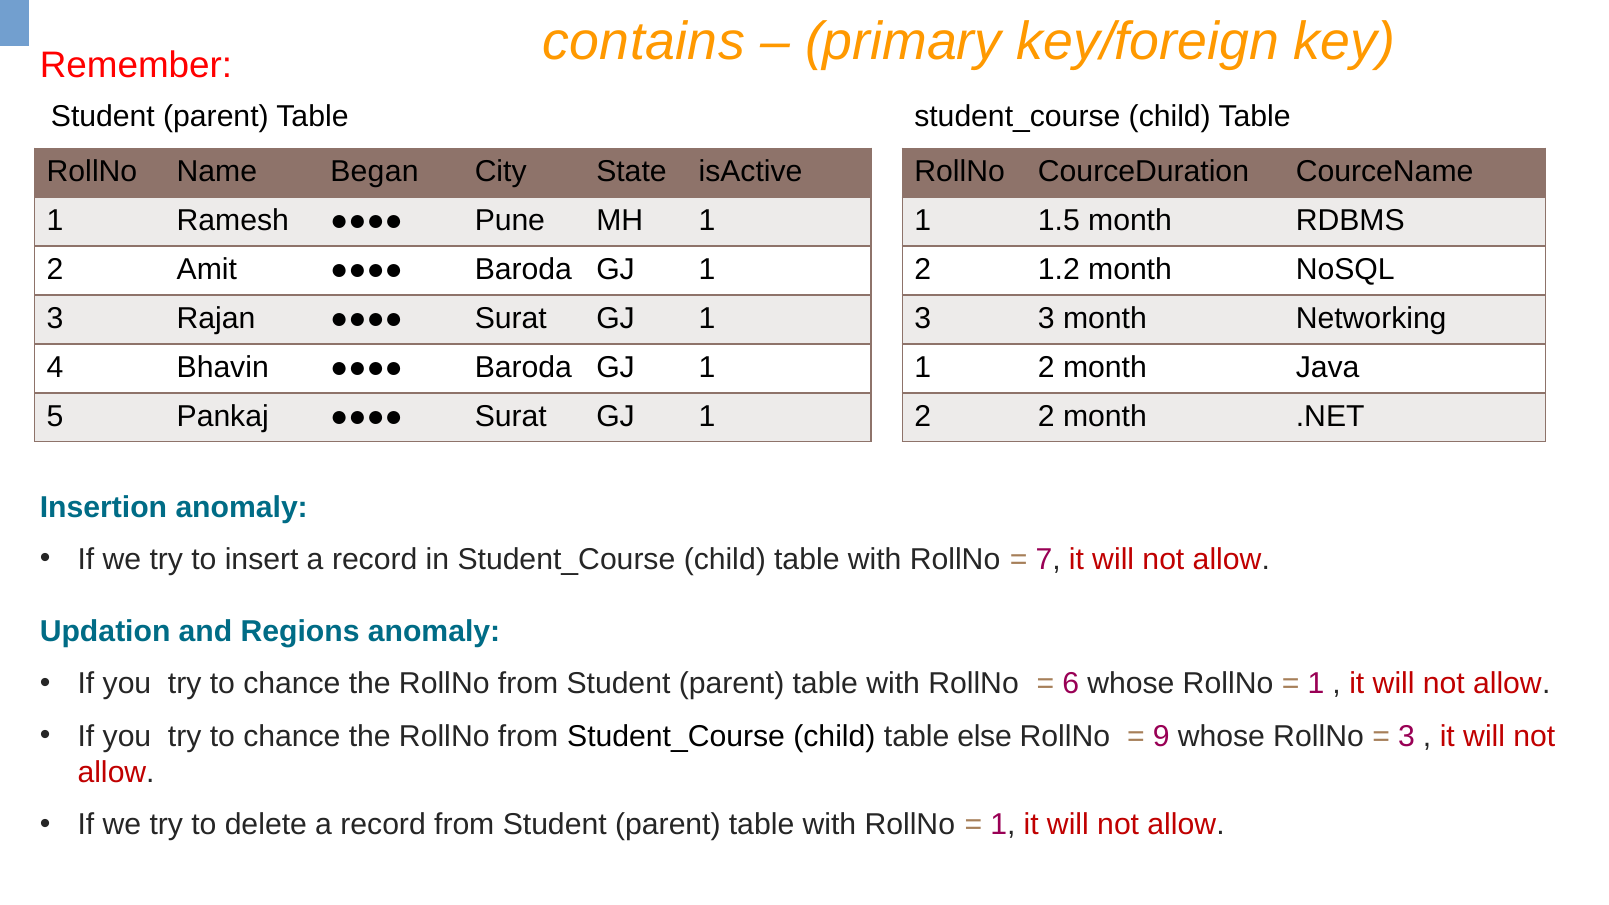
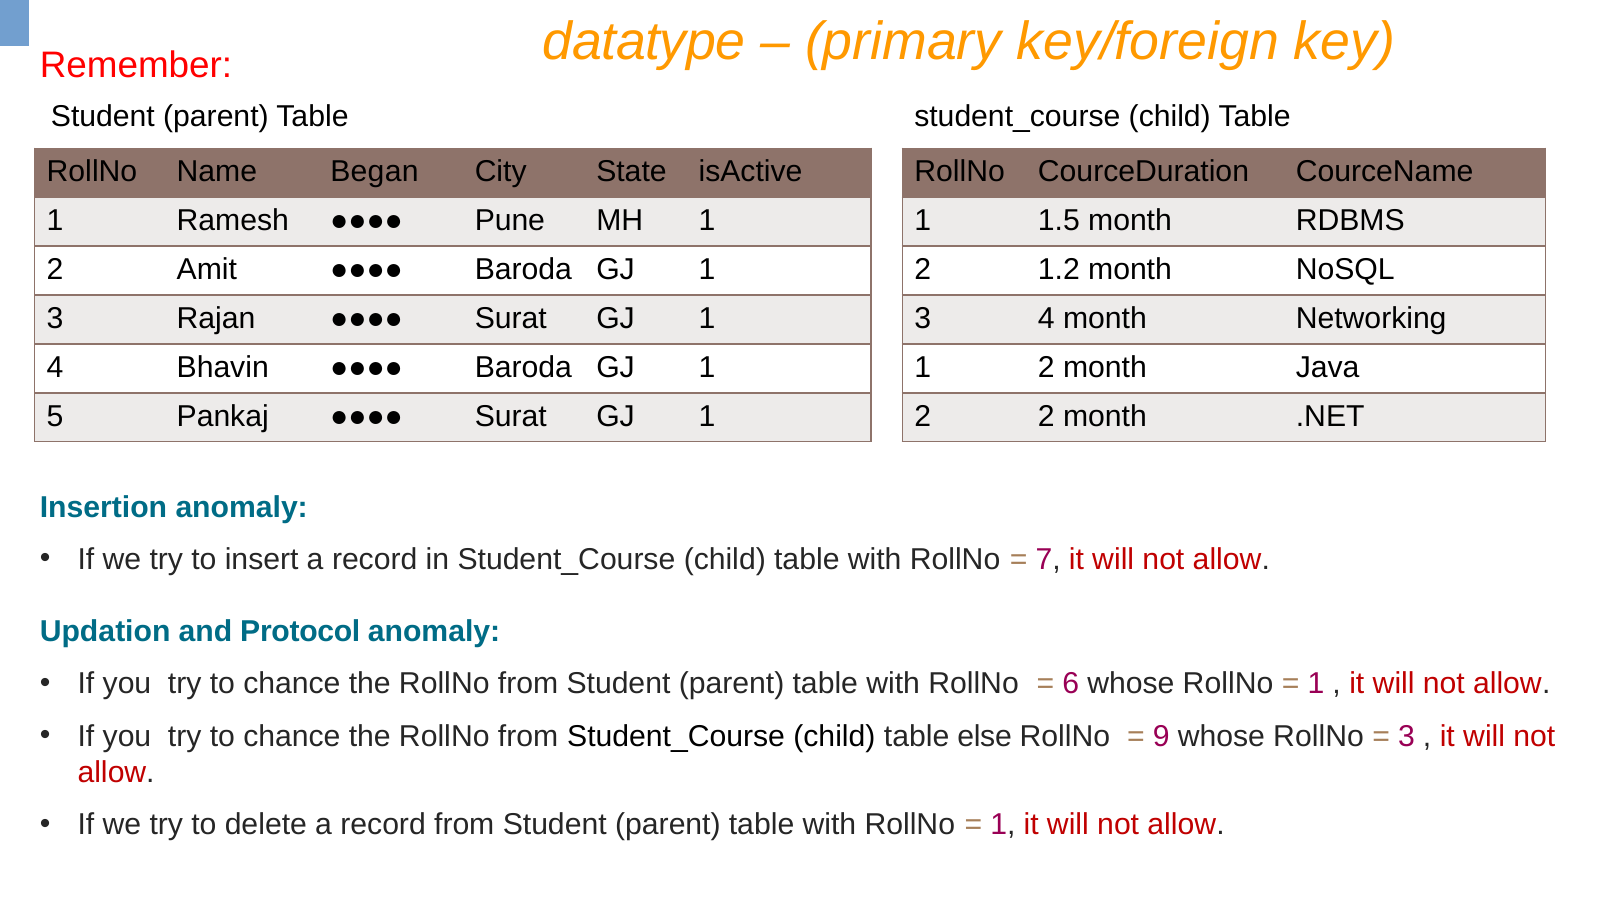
contains: contains -> datatype (644, 42)
3 3: 3 -> 4 (1046, 319)
Regions: Regions -> Protocol (300, 632)
